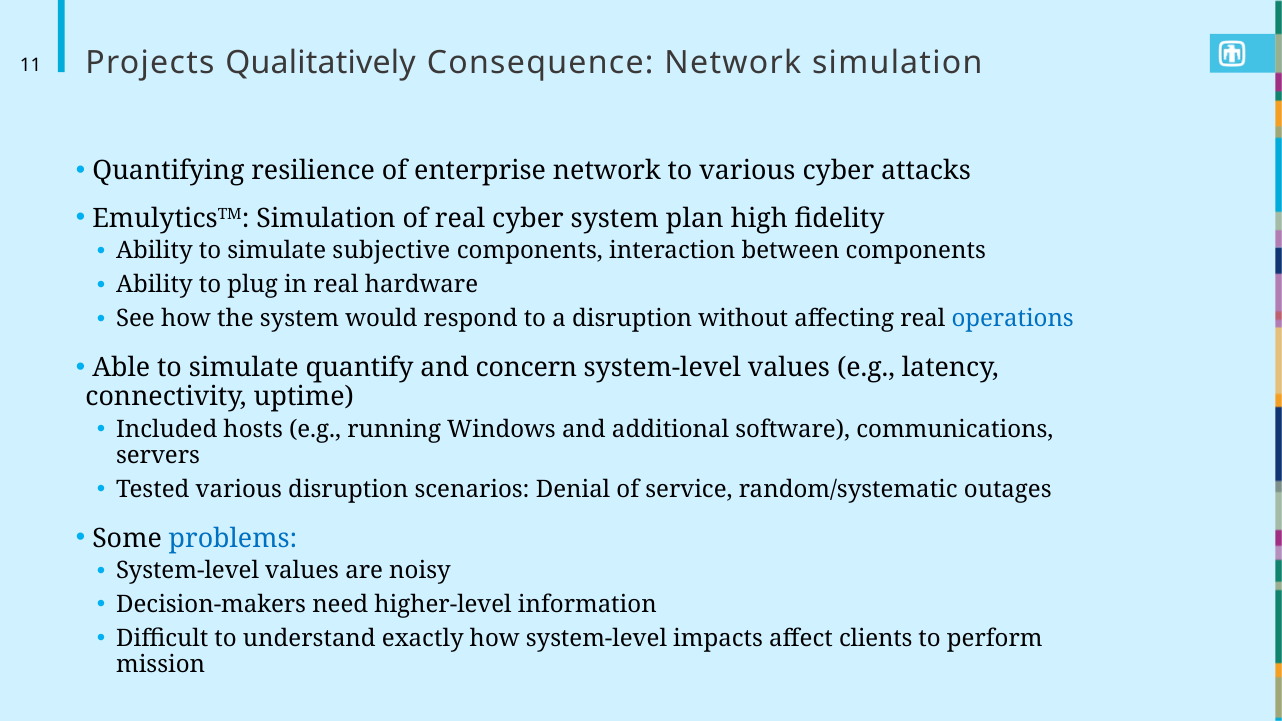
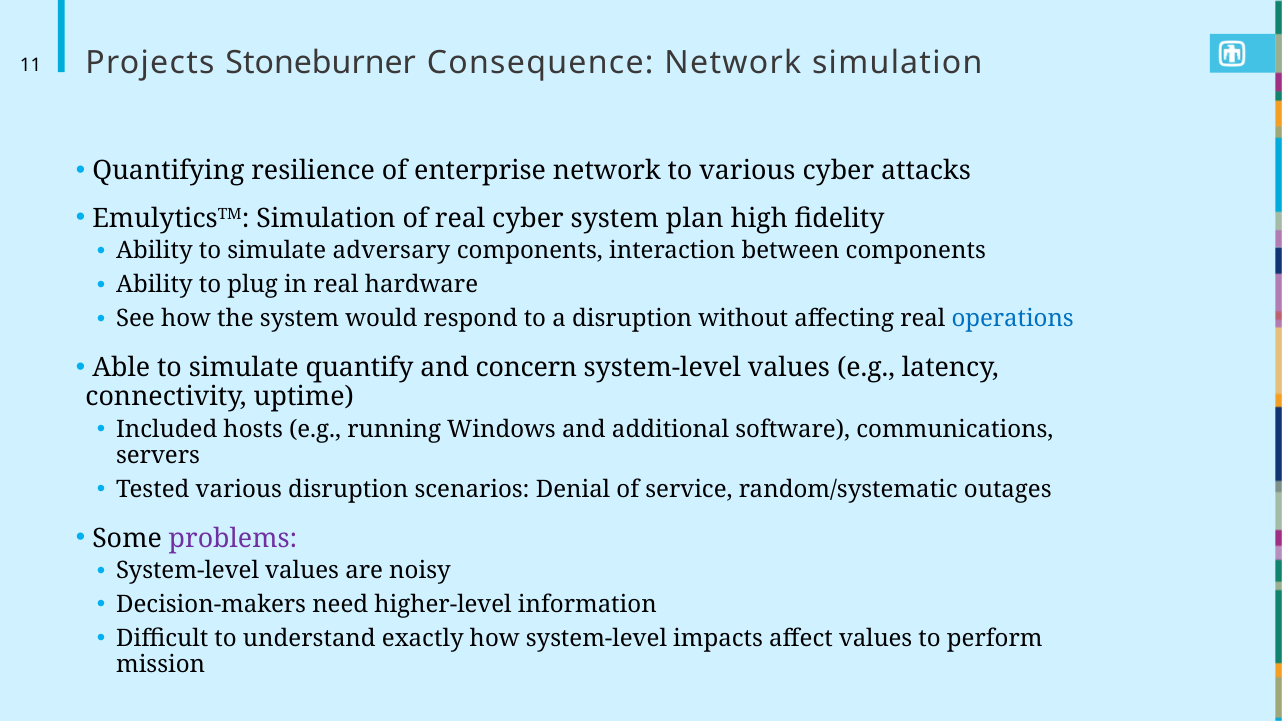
Qualitatively: Qualitatively -> Stoneburner (321, 63)
subjective: subjective -> adversary (391, 251)
problems colour: blue -> purple (233, 538)
affect clients: clients -> values (876, 639)
